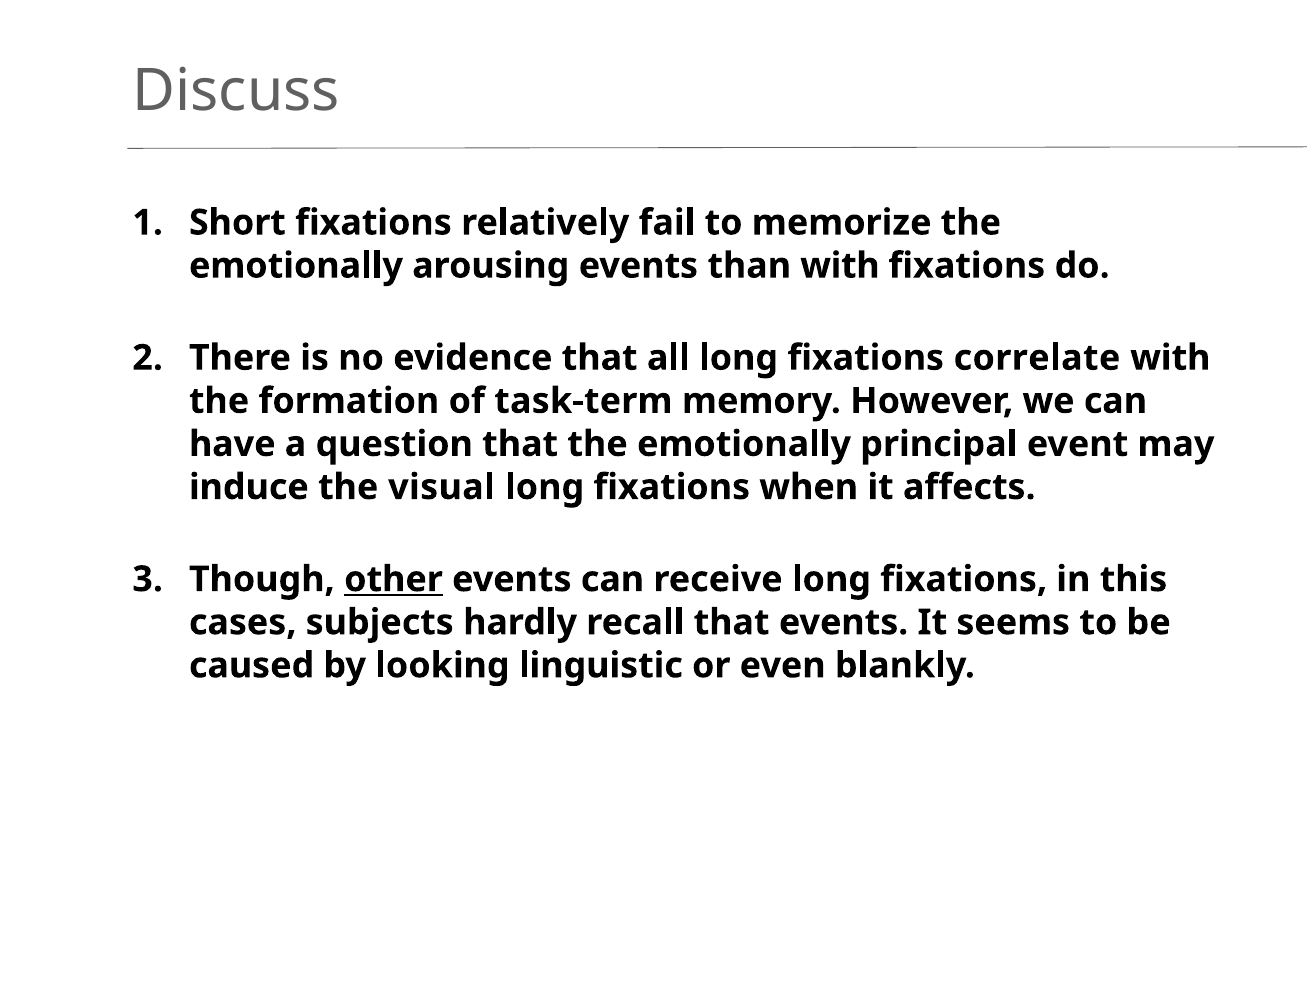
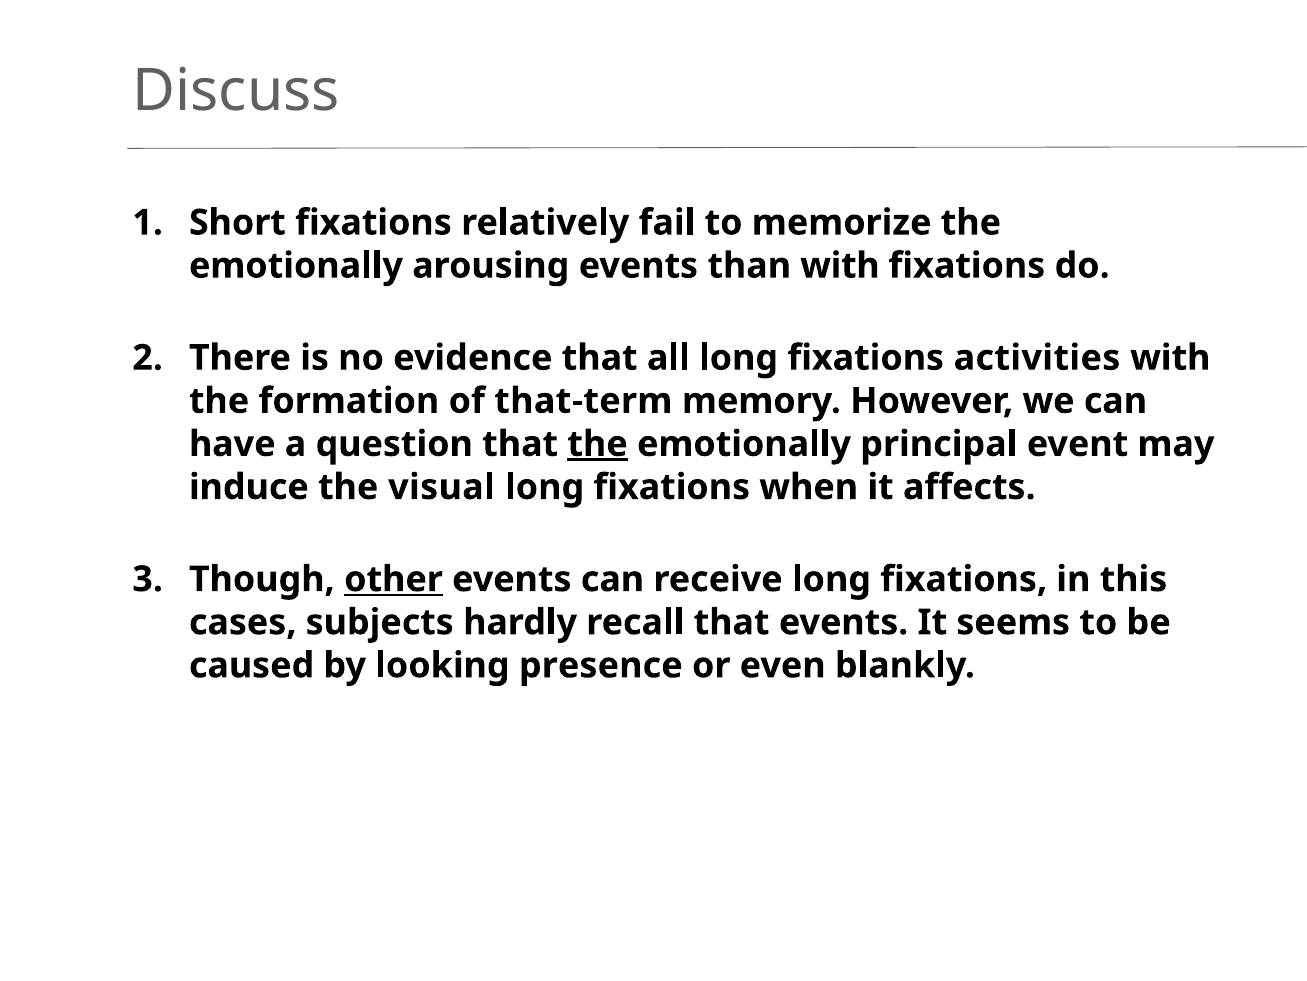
correlate: correlate -> activities (1037, 358)
task-term: task-term -> that-term (583, 401)
the underline: none -> present (598, 444)
linguistic: linguistic -> presence (601, 665)
